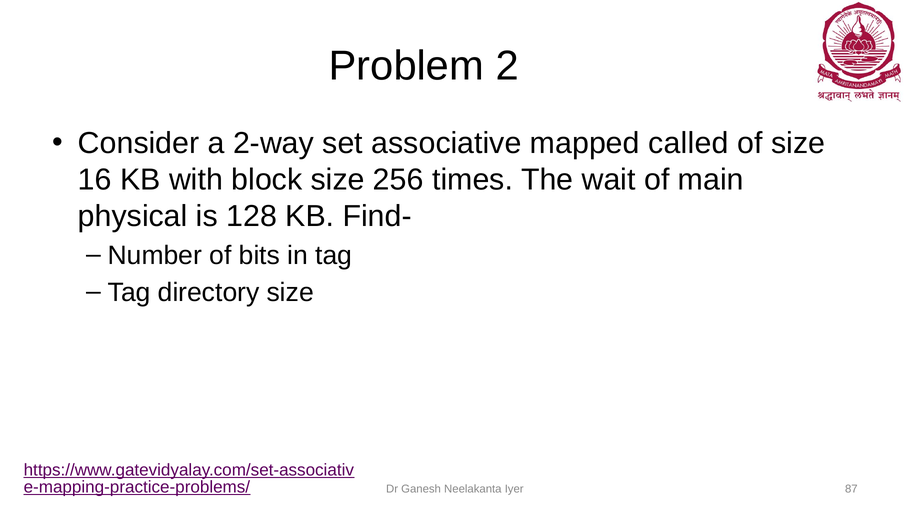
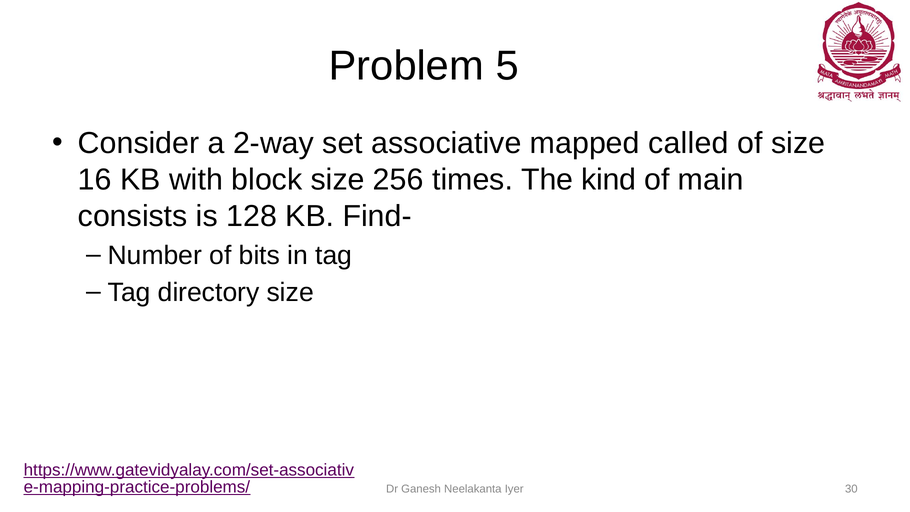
2: 2 -> 5 (507, 66)
wait: wait -> kind (609, 180)
physical: physical -> consists (133, 216)
87: 87 -> 30 (851, 489)
